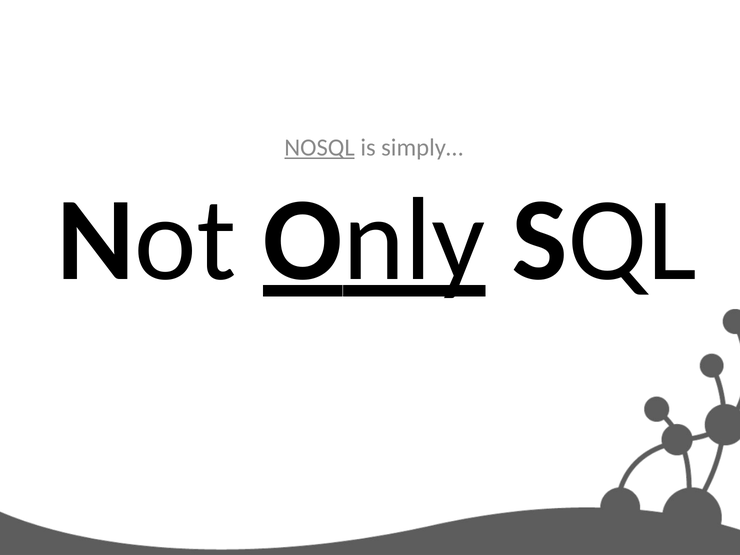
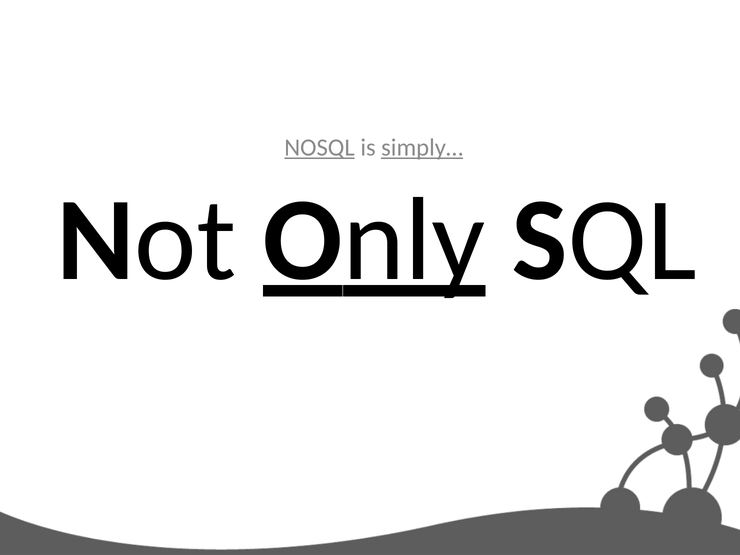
simply… underline: none -> present (422, 148)
